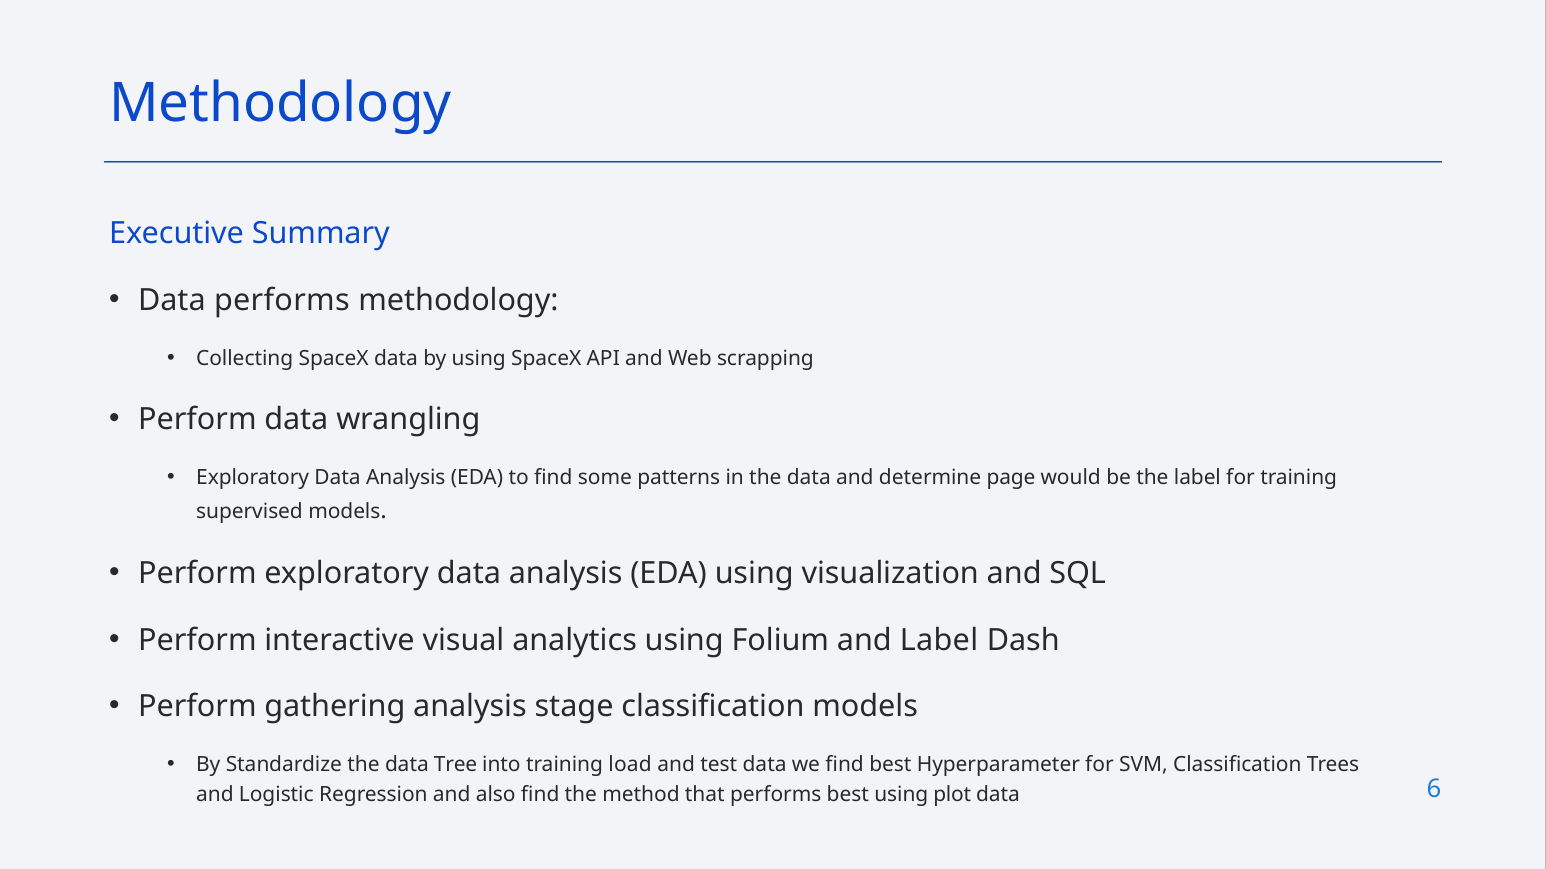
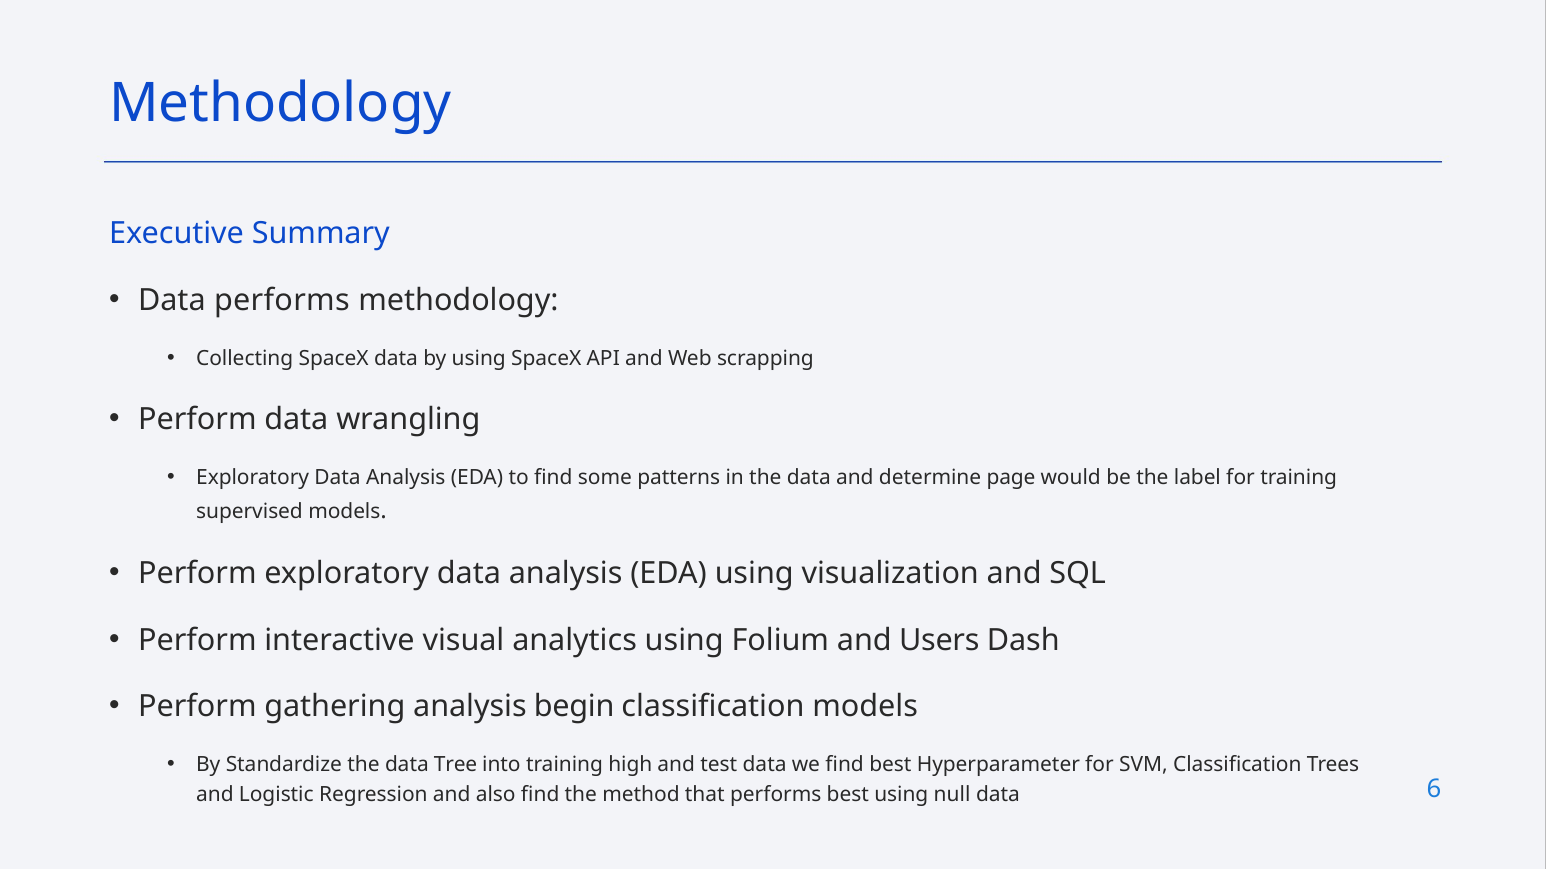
and Label: Label -> Users (939, 640)
stage: stage -> begin (574, 707)
load: load -> high (630, 765)
plot: plot -> null (952, 795)
